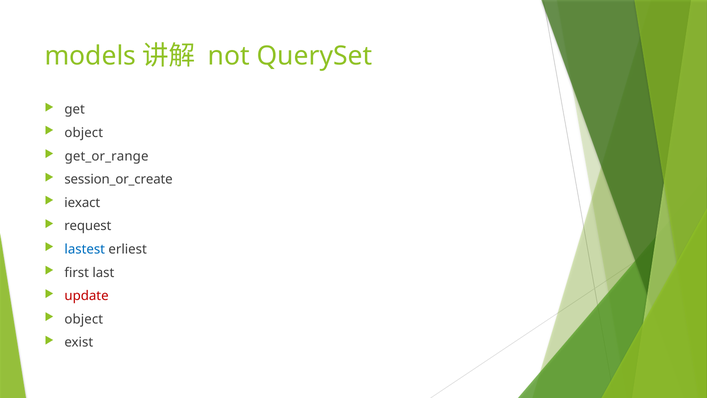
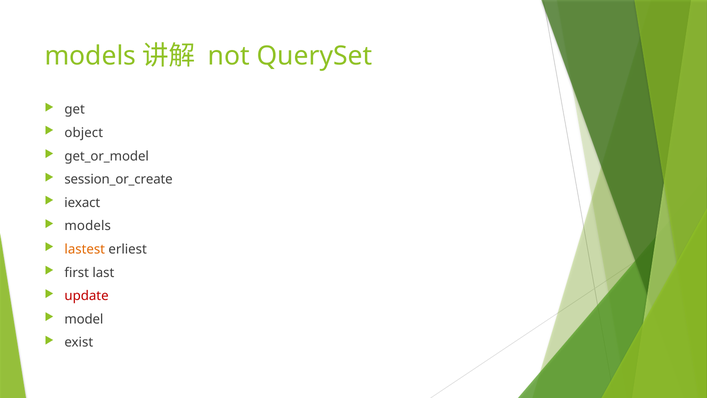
get_or_range: get_or_range -> get_or_model (107, 156)
request: request -> models (88, 226)
lastest colour: blue -> orange (85, 249)
object: object -> model (84, 319)
